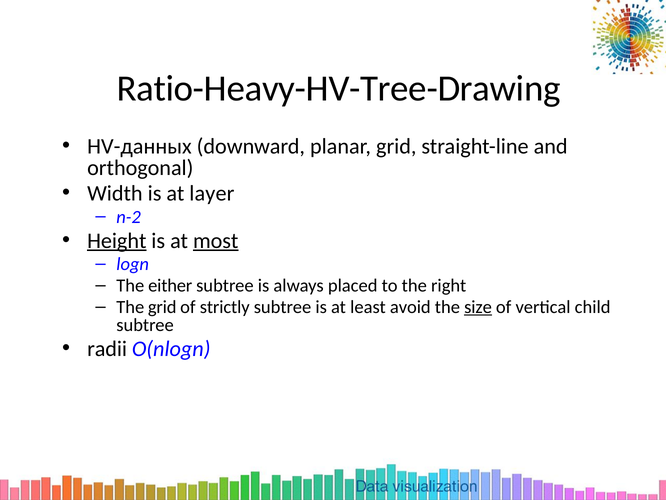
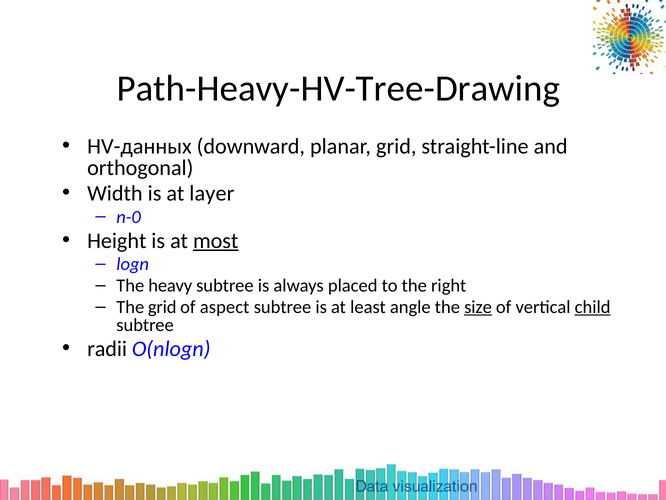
Ratio-Heavy-HV-Tree-Drawing: Ratio-Heavy-HV-Tree-Drawing -> Path-Heavy-HV-Tree-Drawing (338, 89)
n-2: n-2 -> n-0 (129, 217)
Height underline: present -> none (117, 241)
either: either -> heavy (170, 285)
strictly: strictly -> aspect (225, 307)
avoid: avoid -> angle (410, 307)
child underline: none -> present (593, 307)
